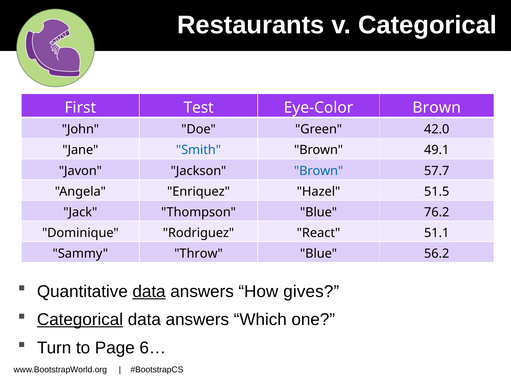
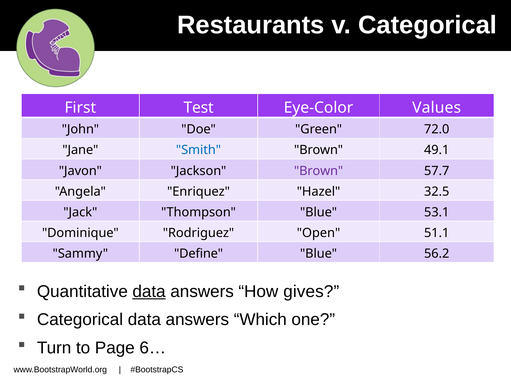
Eye-Color Brown: Brown -> Values (437, 108)
42.0: 42.0 -> 72.0 (437, 129)
Brown colour: blue -> purple (319, 171)
51.5: 51.5 -> 32.5 (437, 192)
76.2: 76.2 -> 53.1 (437, 212)
React: React -> Open (319, 233)
Throw: Throw -> Define (199, 254)
Categorical underline: present -> none (80, 320)
